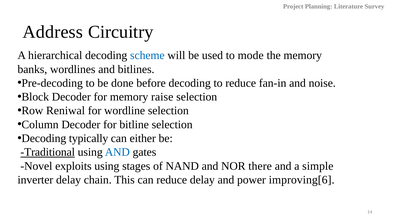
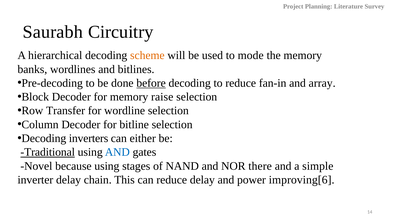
Address: Address -> Saurabh (53, 32)
scheme colour: blue -> orange (147, 55)
before underline: none -> present (151, 83)
noise: noise -> array (322, 83)
Reniwal: Reniwal -> Transfer (66, 111)
typically: typically -> inverters (89, 138)
exploits: exploits -> because (73, 166)
